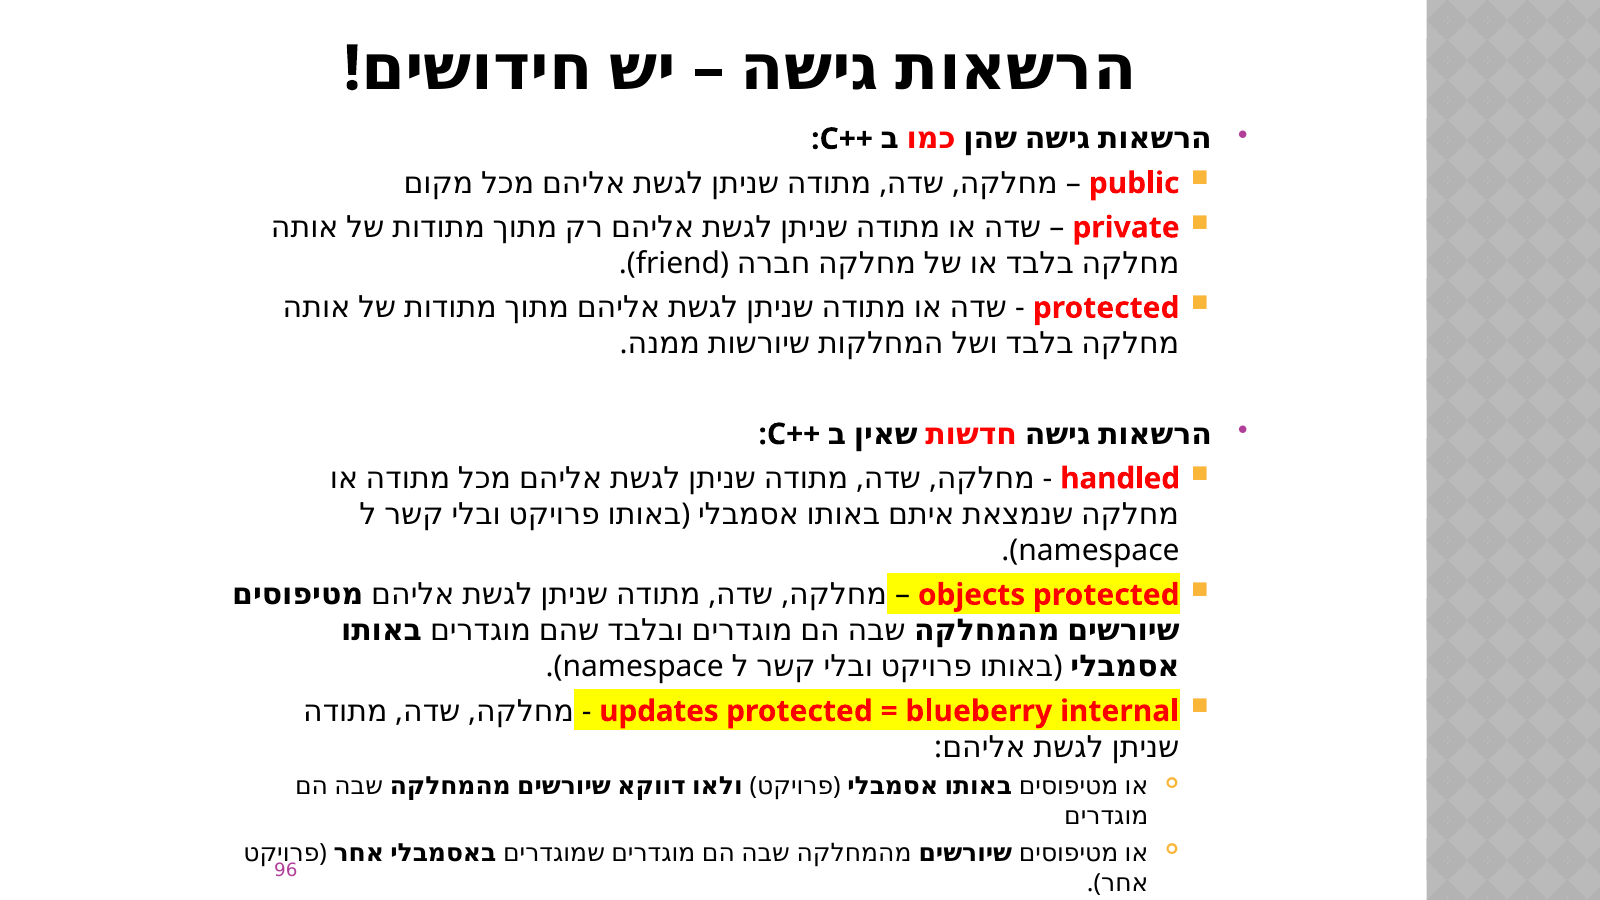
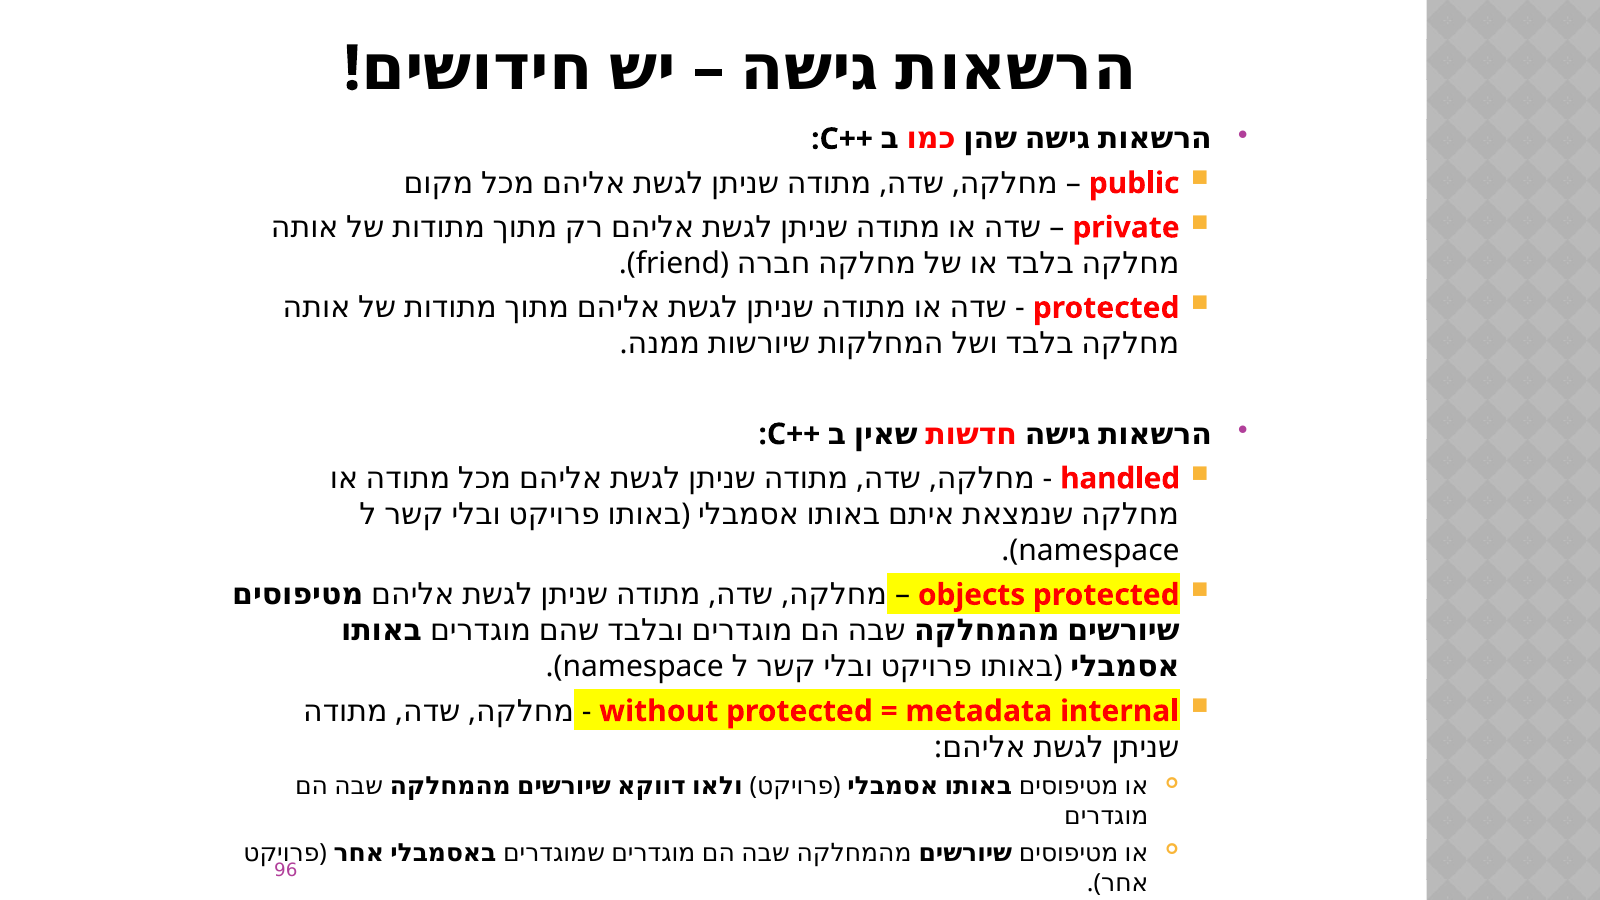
updates: updates -> without (659, 711)
blueberry: blueberry -> metadata (979, 711)
